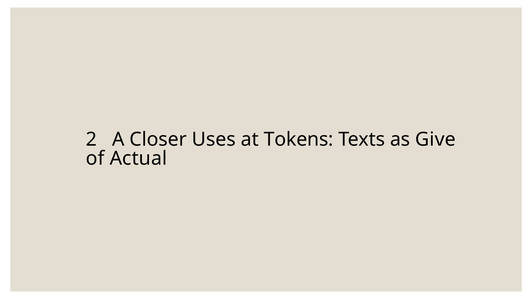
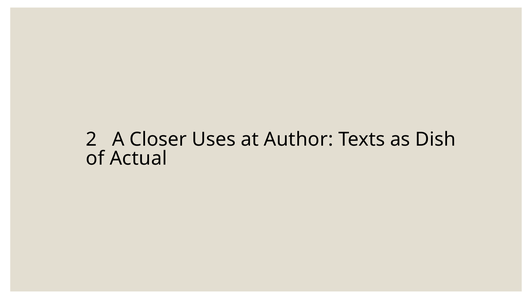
Tokens: Tokens -> Author (299, 140)
Give: Give -> Dish (436, 140)
